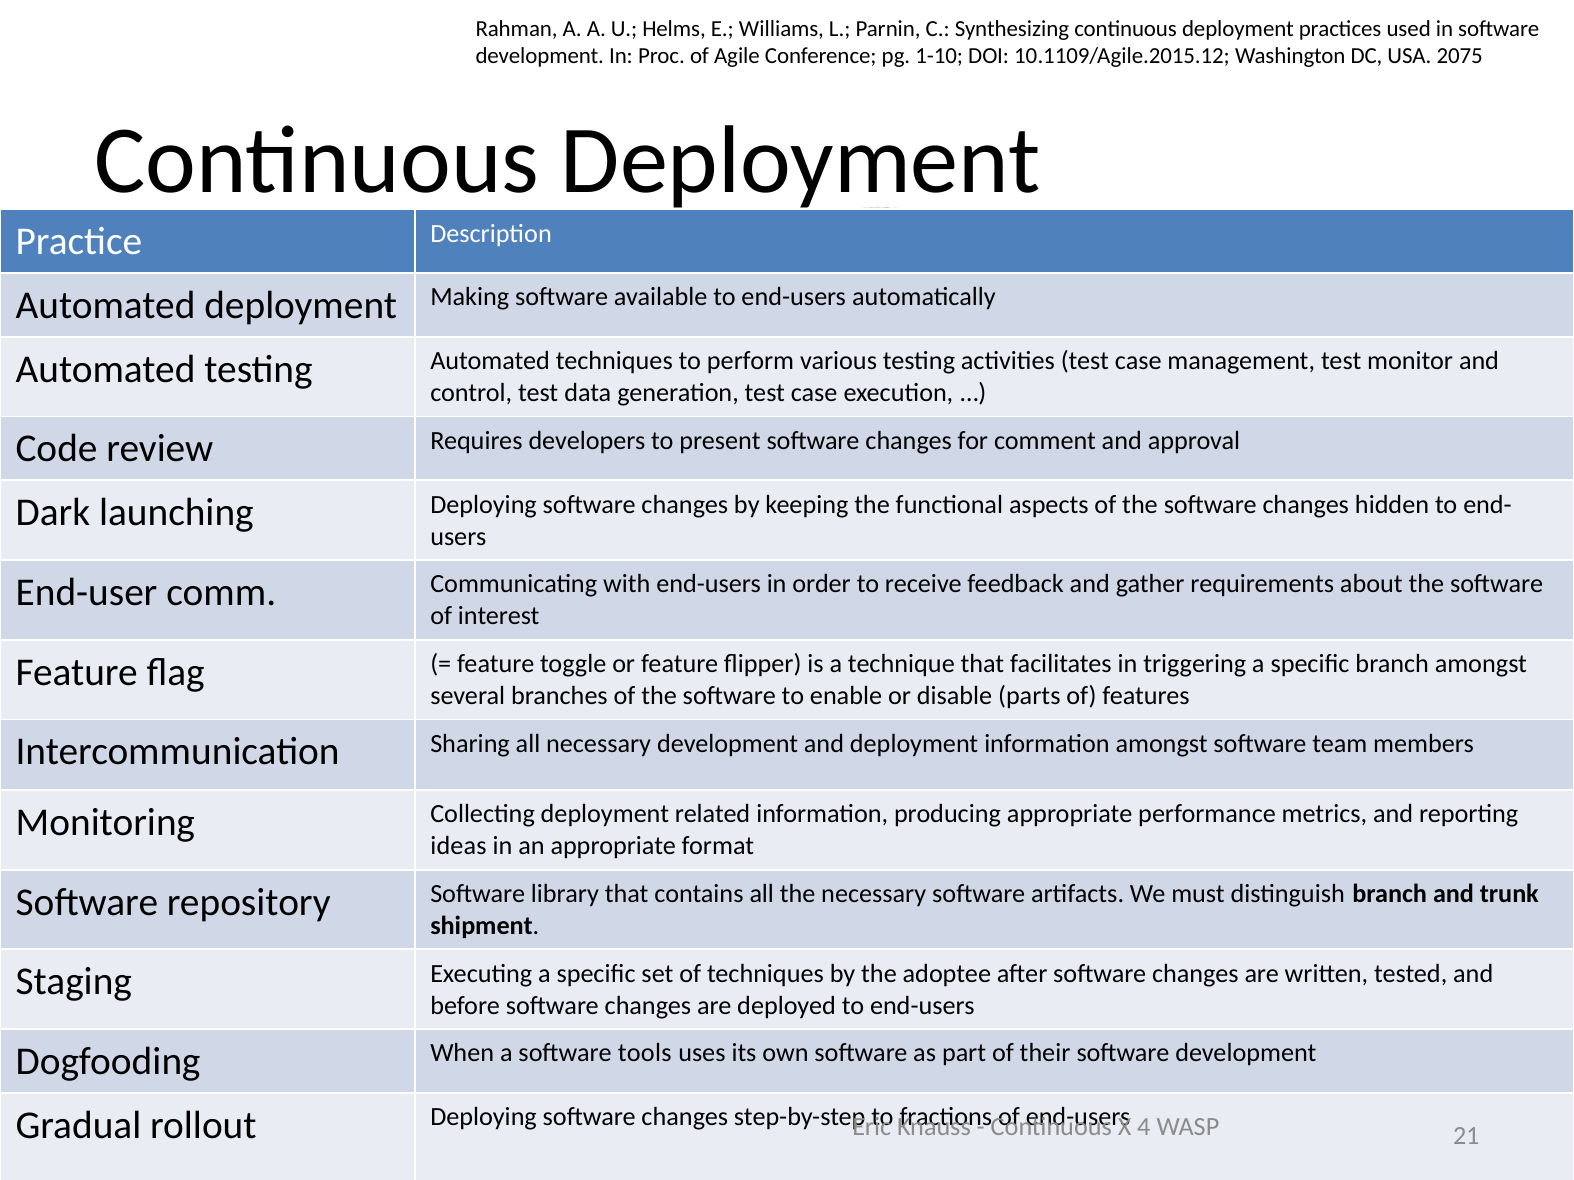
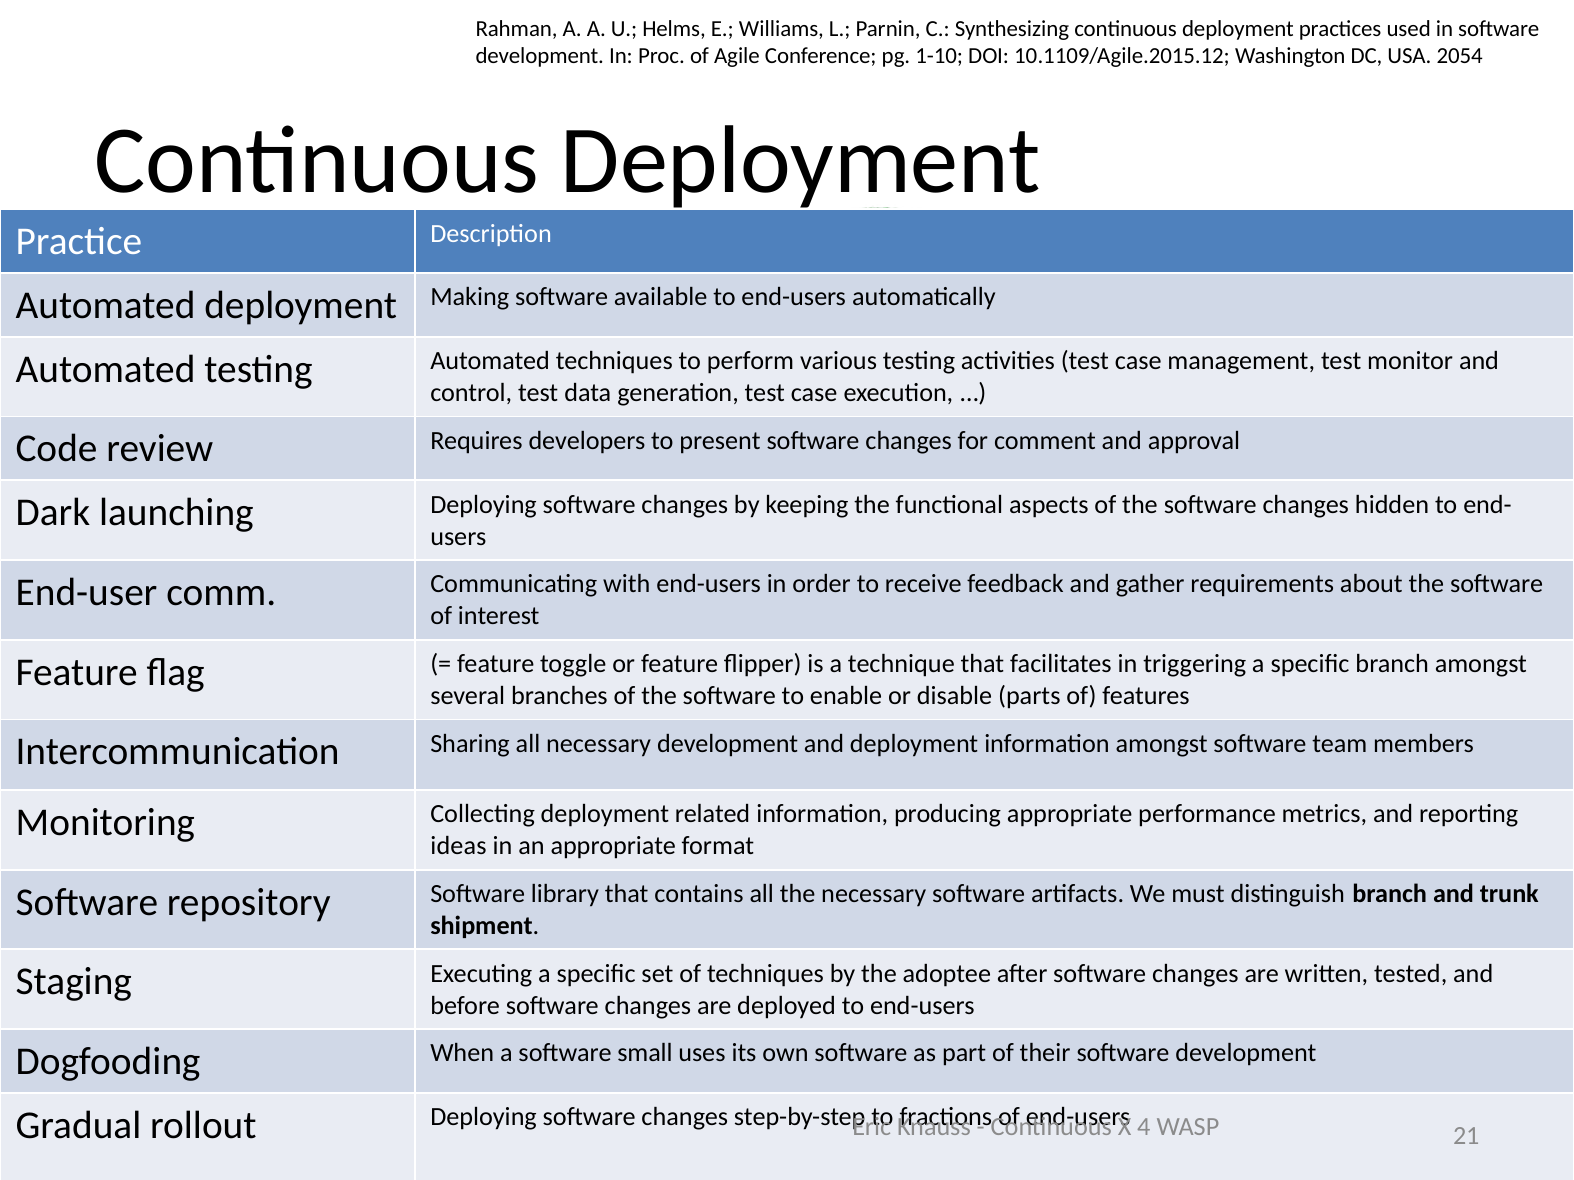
2075: 2075 -> 2054 (1460, 56)
tools: tools -> small (645, 1054)
